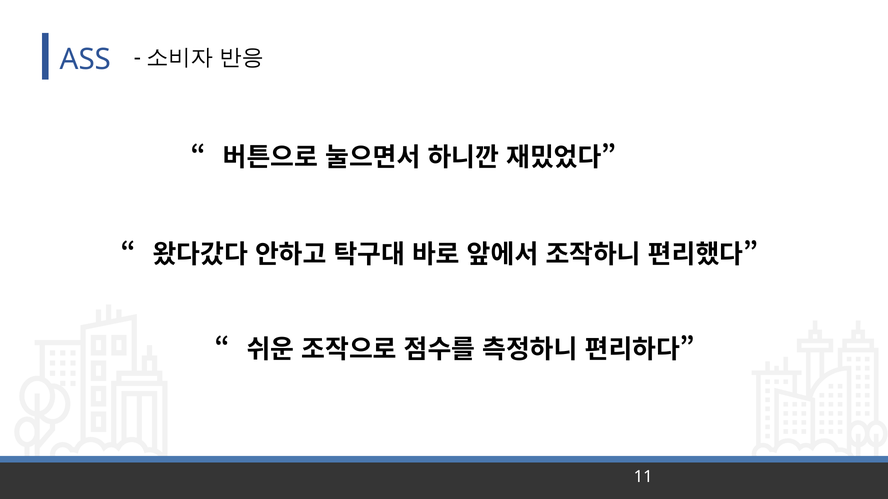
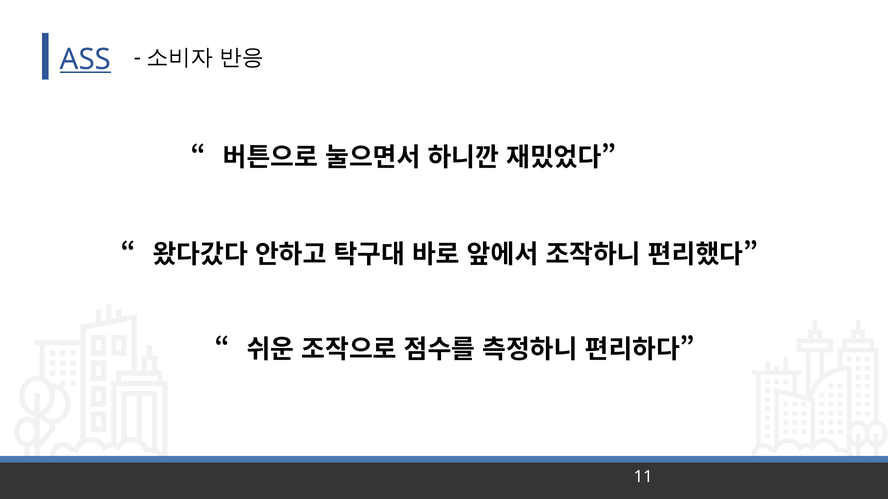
ASS underline: none -> present (85, 60)
